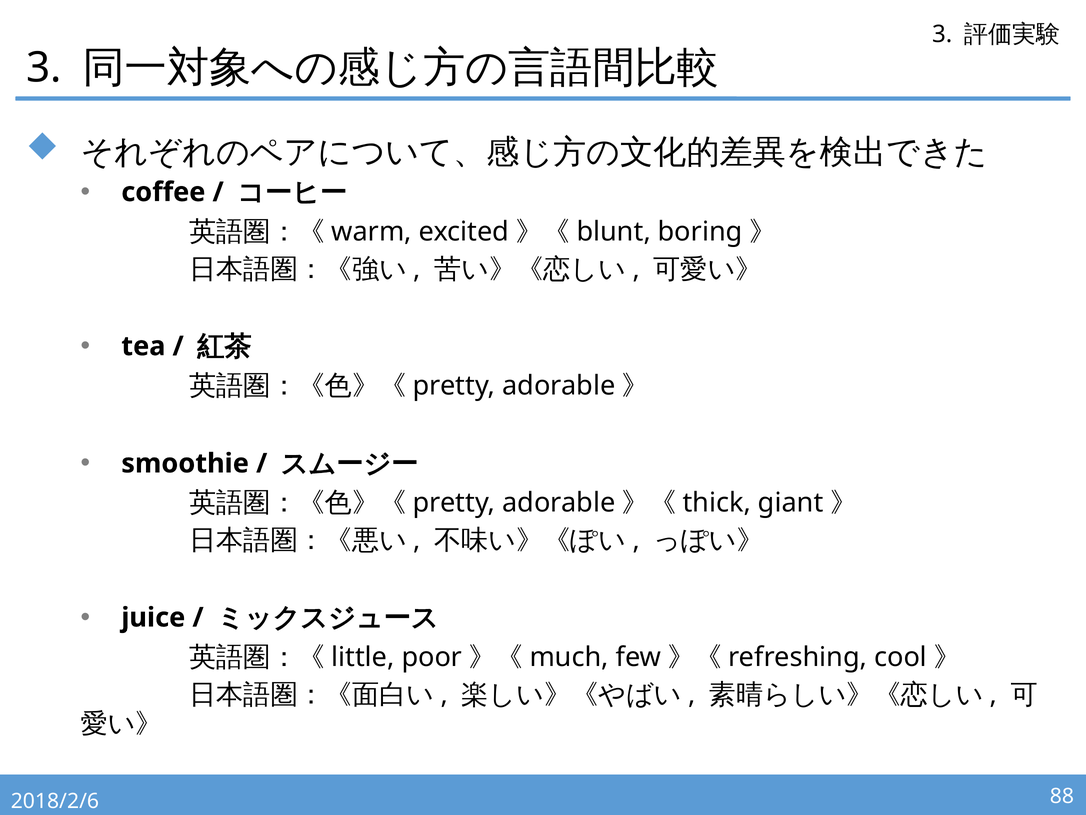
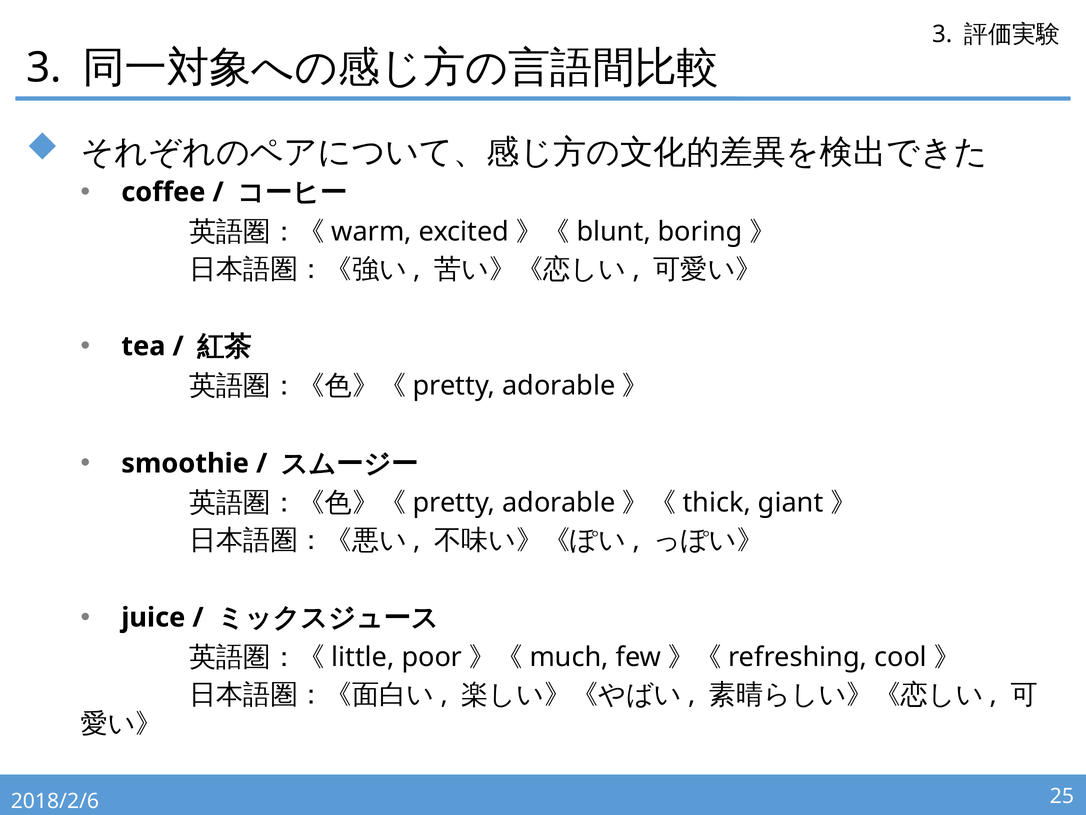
88: 88 -> 25 (1062, 796)
